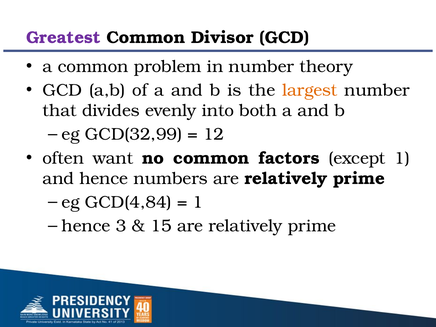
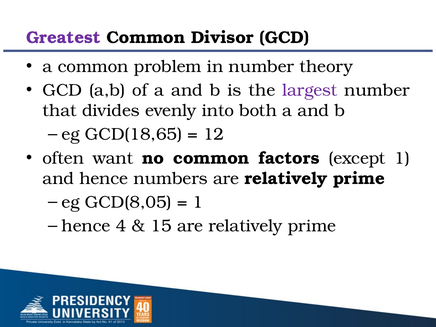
largest colour: orange -> purple (310, 90)
GCD(32,99: GCD(32,99 -> GCD(18,65 (134, 134)
GCD(4,84: GCD(4,84 -> GCD(8,05 (128, 202)
3: 3 -> 4 (121, 226)
